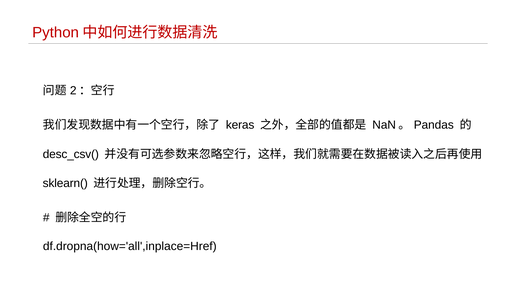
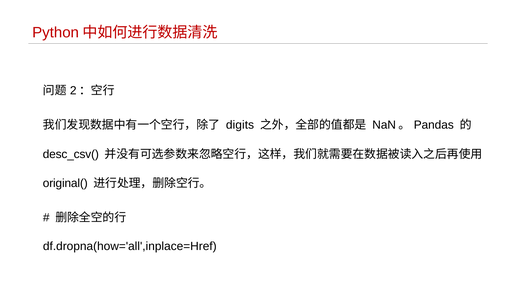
keras: keras -> digits (240, 125)
sklearn(: sklearn( -> original( (65, 183)
